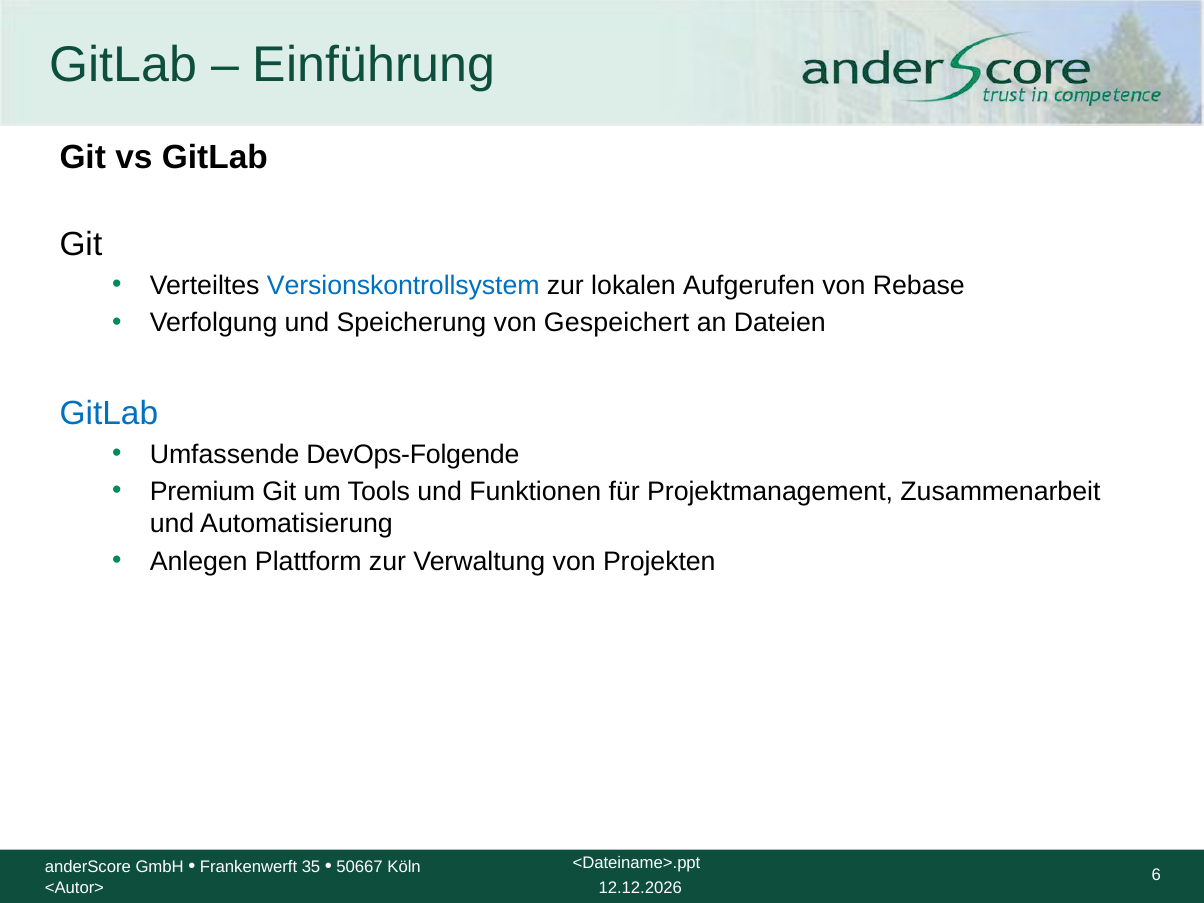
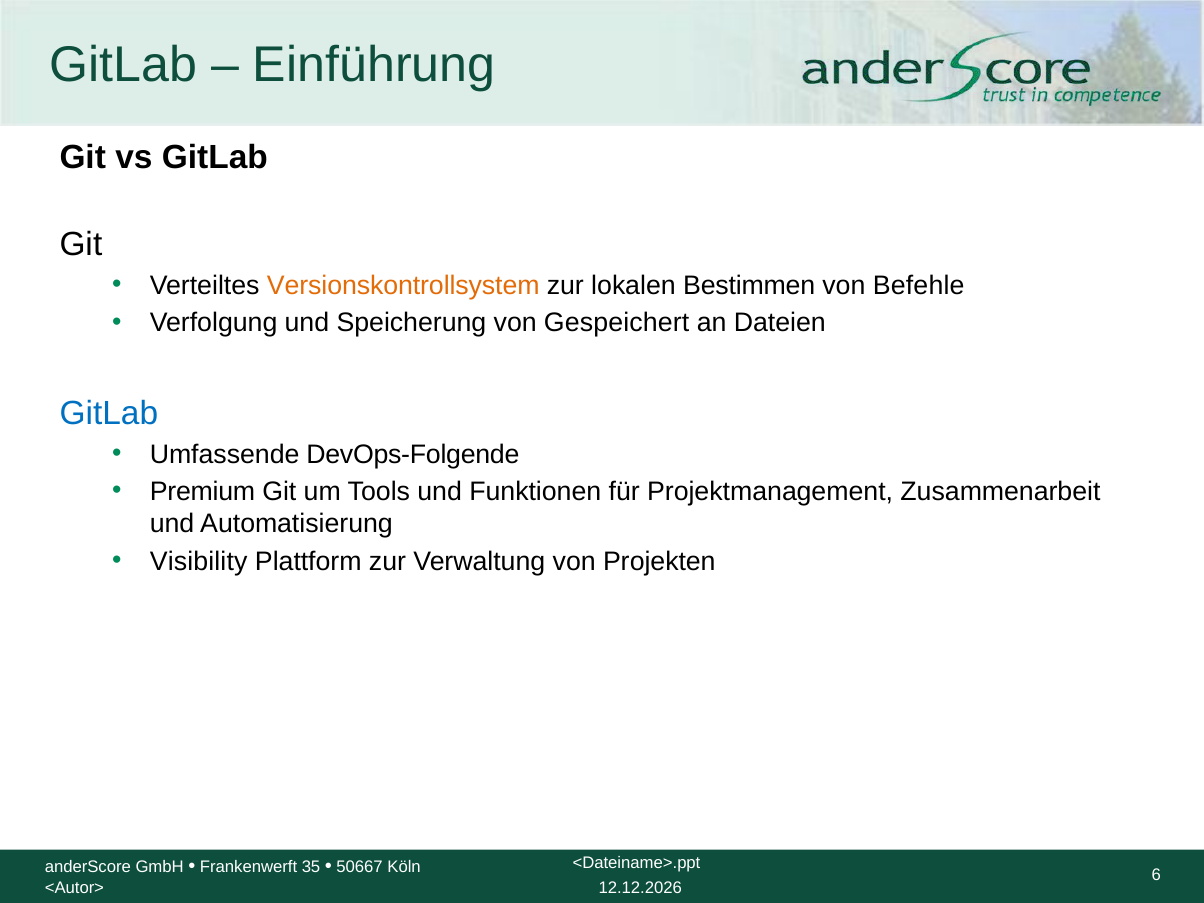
Versionskontrollsystem colour: blue -> orange (403, 286)
Aufgerufen: Aufgerufen -> Bestimmen (749, 286)
Rebase: Rebase -> Befehle (919, 286)
Anlegen: Anlegen -> Visibility (199, 561)
